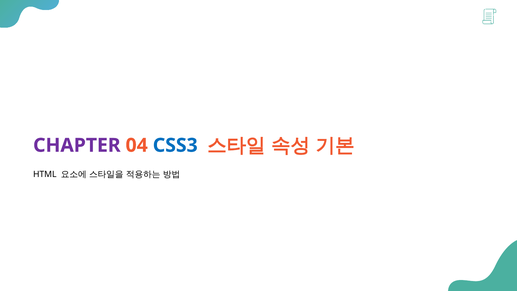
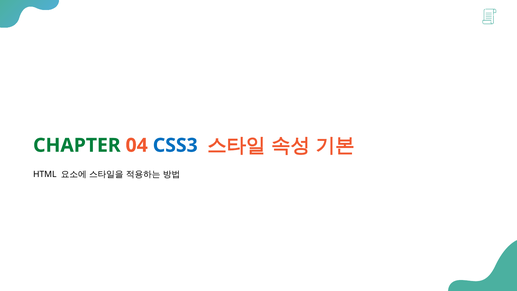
CHAPTER colour: purple -> green (77, 145)
